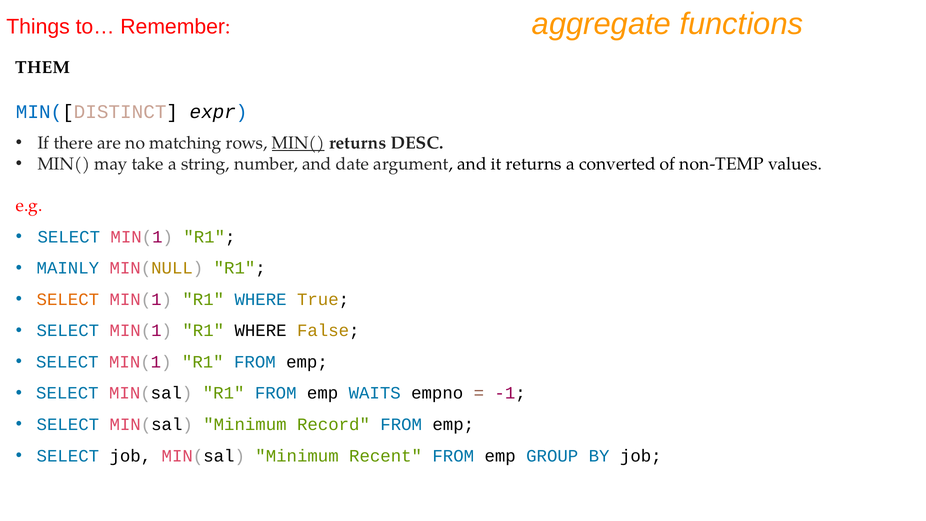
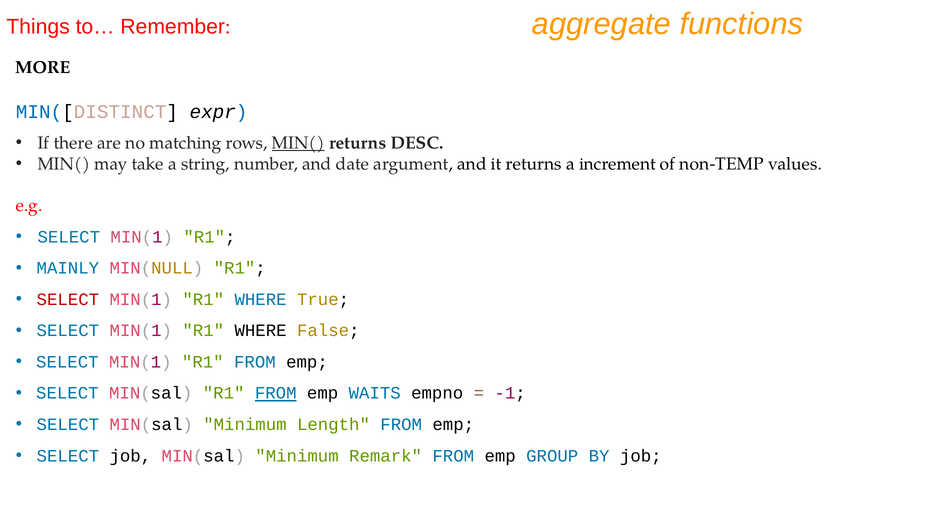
THEM: THEM -> MORE (43, 68)
converted: converted -> increment (617, 164)
SELECT colour: orange -> red (68, 299)
FROM underline: none -> present (276, 393)
Record: Record -> Length (333, 424)
Recent: Recent -> Remark (386, 456)
